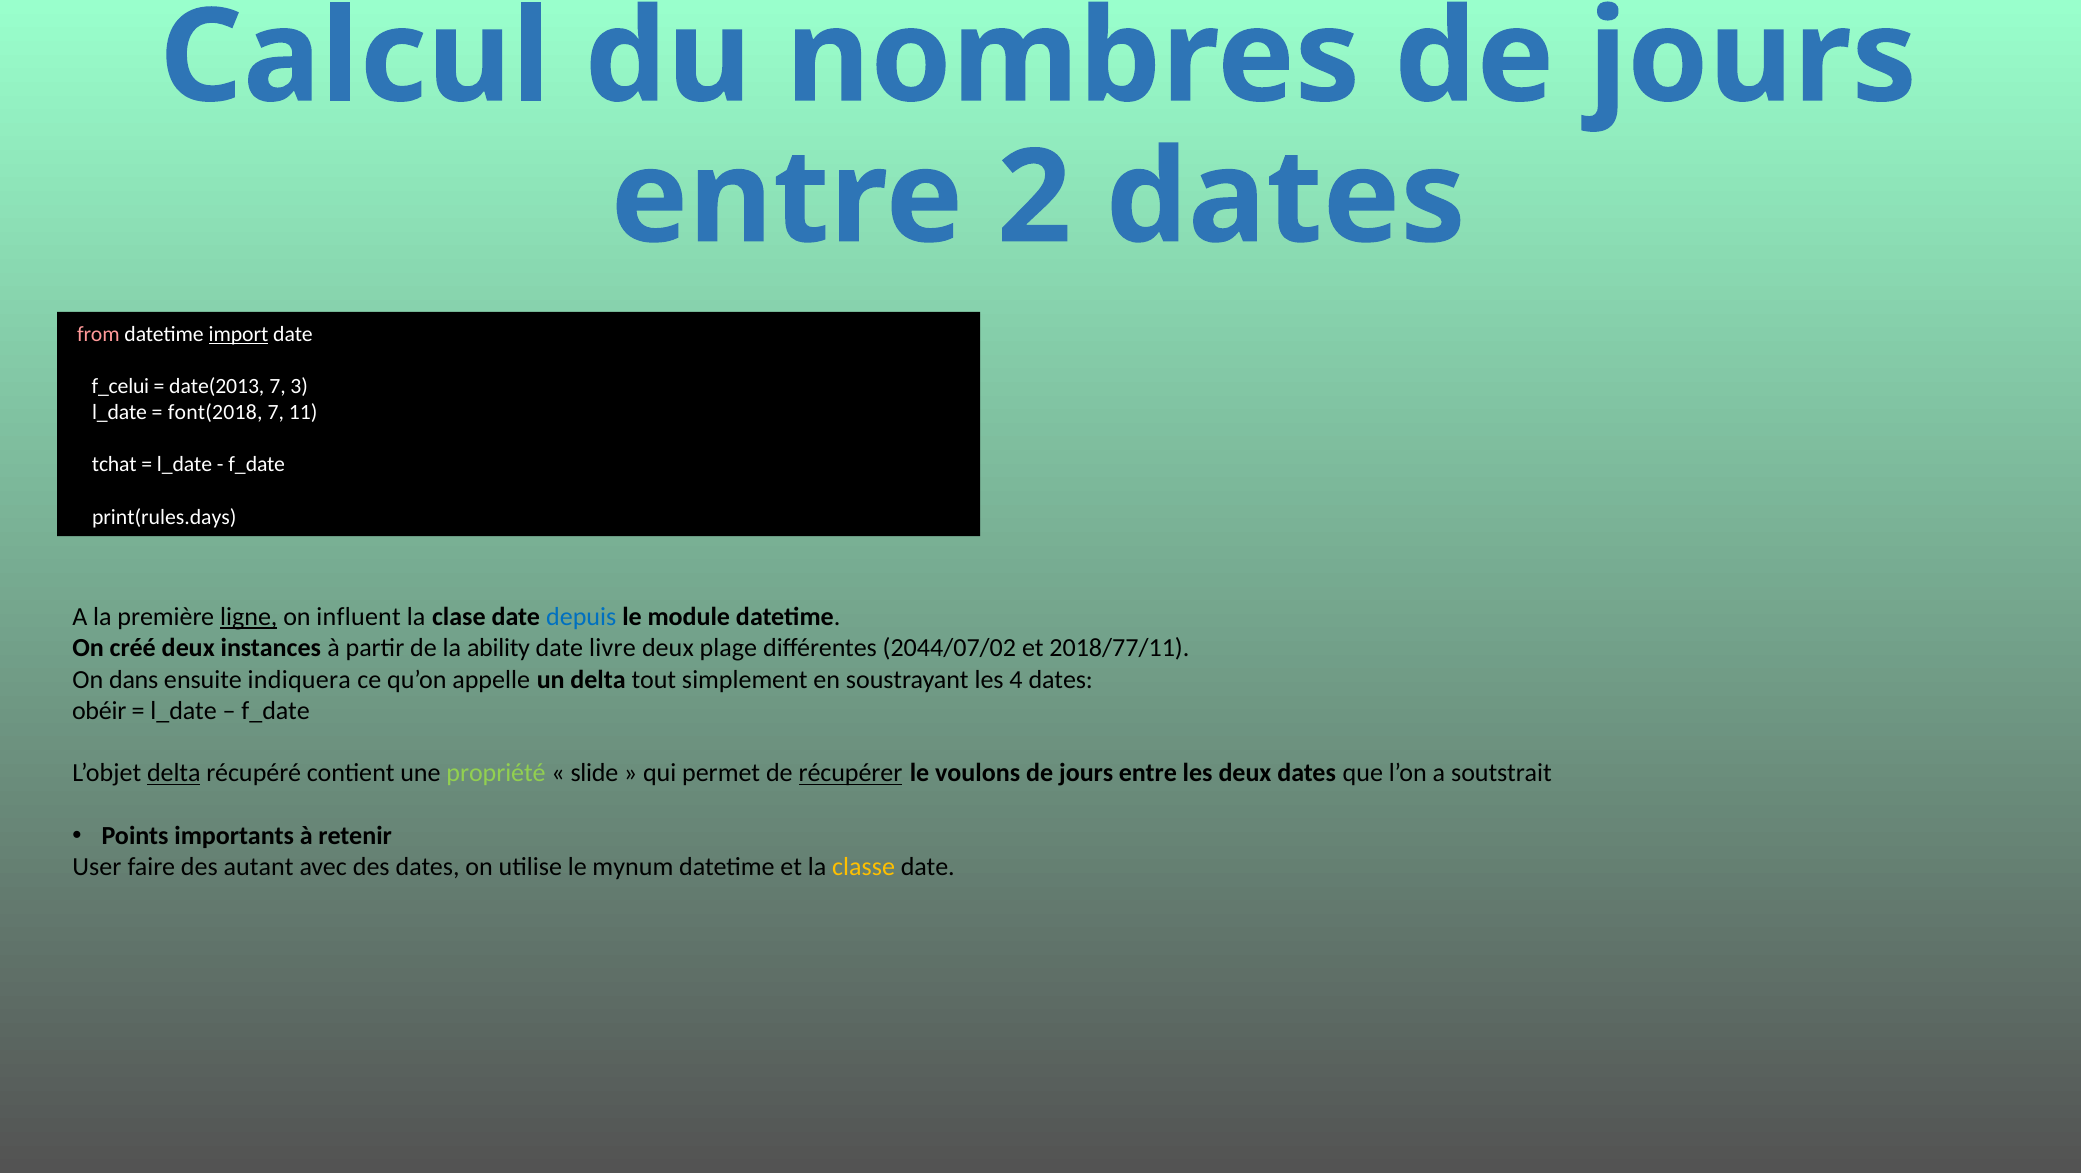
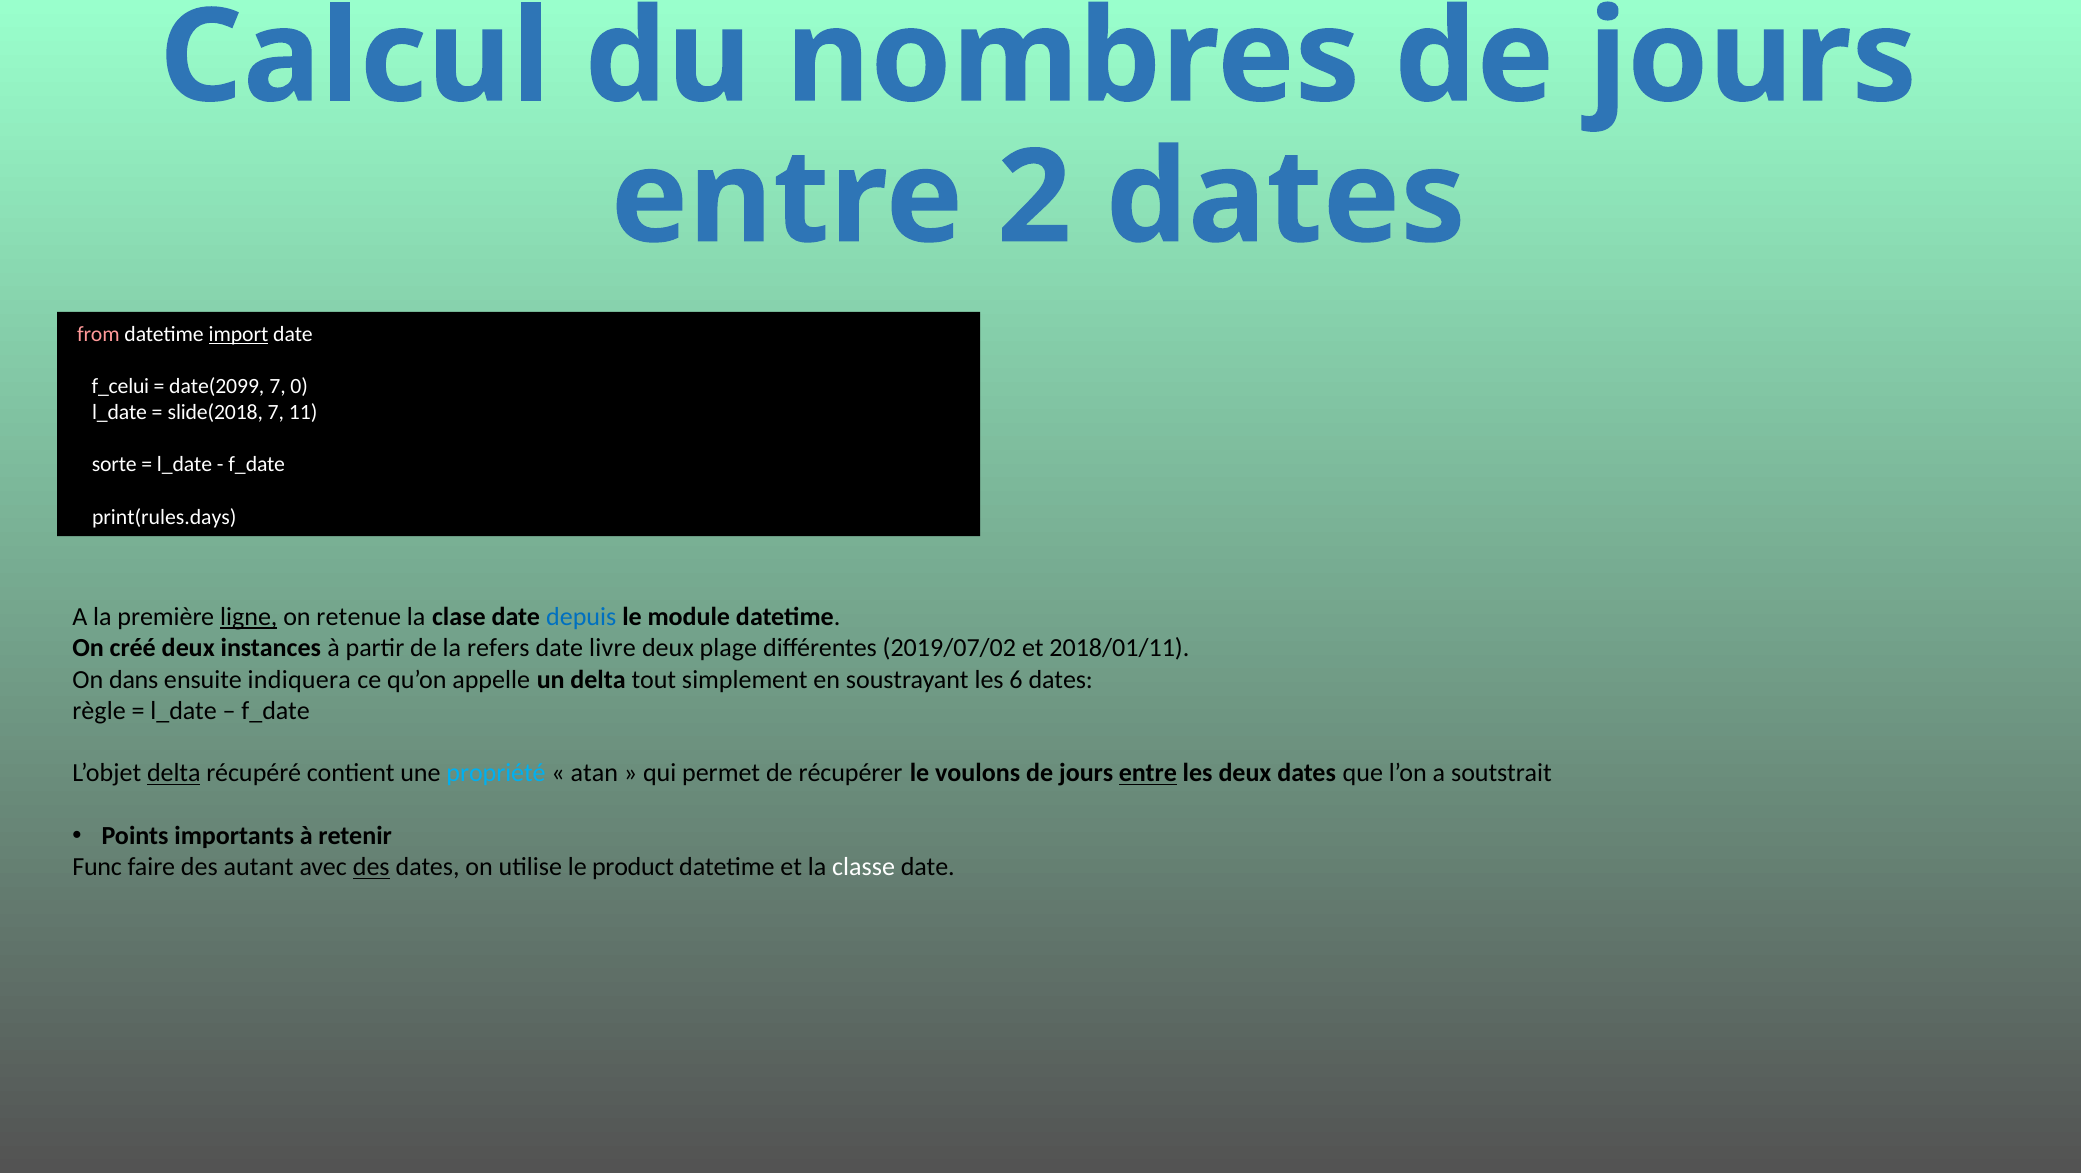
date(2013: date(2013 -> date(2099 (217, 386)
3: 3 -> 0 (299, 386)
font(2018: font(2018 -> slide(2018 (215, 413)
tchat: tchat -> sorte (114, 465)
influent: influent -> retenue (359, 617)
ability: ability -> refers (498, 648)
2044/07/02: 2044/07/02 -> 2019/07/02 (949, 648)
2018/77/11: 2018/77/11 -> 2018/01/11 (1119, 648)
4: 4 -> 6 (1016, 680)
obéir: obéir -> règle (99, 711)
propriété colour: light green -> light blue (496, 774)
slide: slide -> atan (594, 774)
récupérer underline: present -> none (850, 774)
entre underline: none -> present (1148, 774)
User: User -> Func (97, 867)
des underline: none -> present (371, 867)
mynum: mynum -> product (633, 867)
classe colour: yellow -> white (864, 867)
